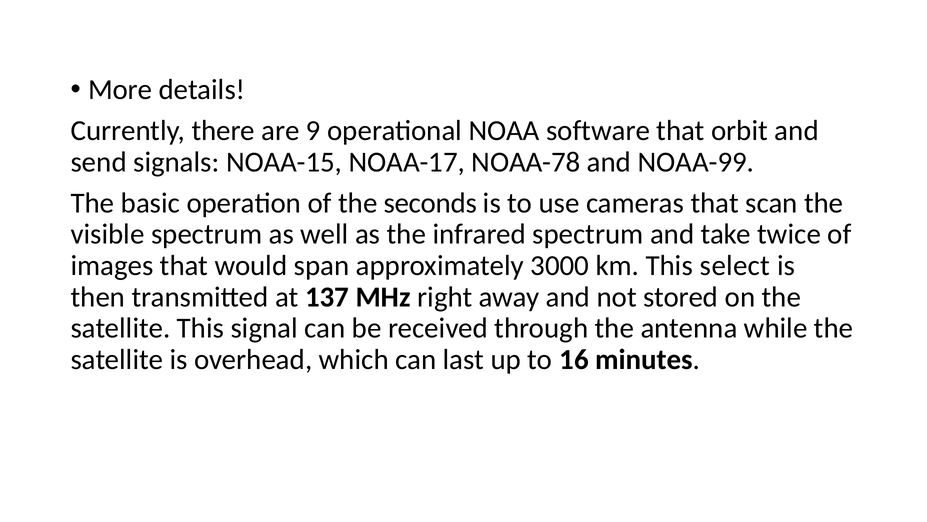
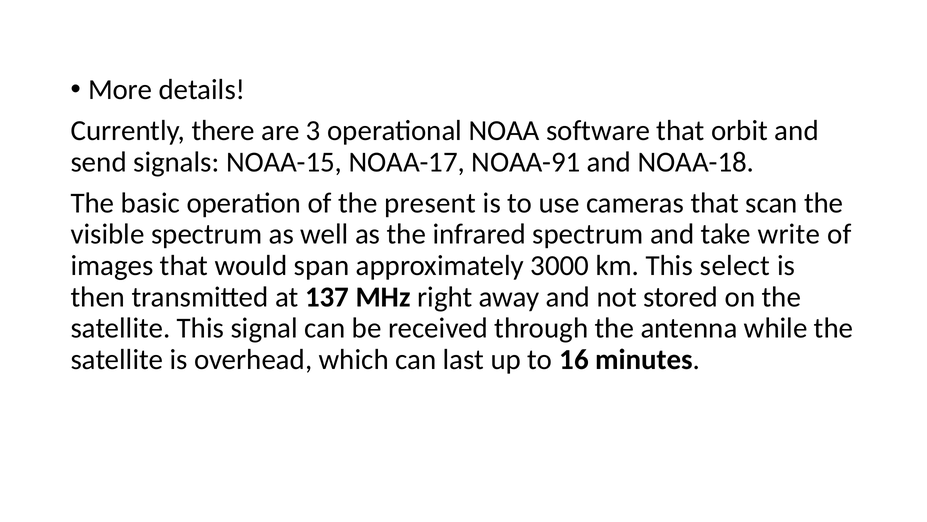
9: 9 -> 3 (313, 131)
NOAA-78: NOAA-78 -> NOAA-91 (526, 162)
NOAA-99: NOAA-99 -> NOAA-18 (696, 162)
seconds: seconds -> present (430, 203)
twice: twice -> write (789, 234)
